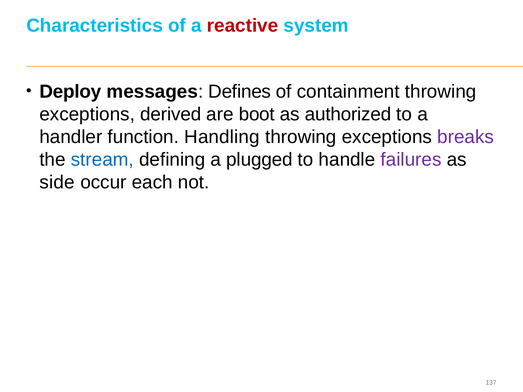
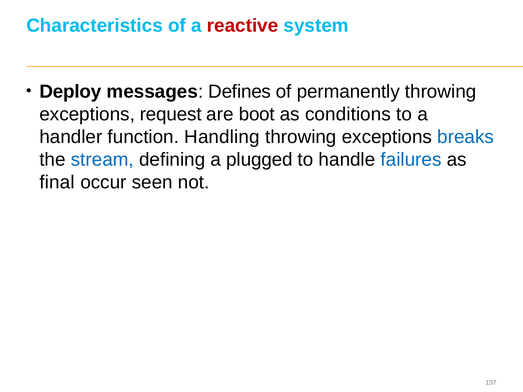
containment: containment -> permanently (348, 92)
derived: derived -> request (171, 114)
authorized: authorized -> conditions (348, 114)
breaks colour: purple -> blue (466, 137)
failures colour: purple -> blue (411, 160)
side: side -> final (57, 183)
each: each -> seen (152, 183)
